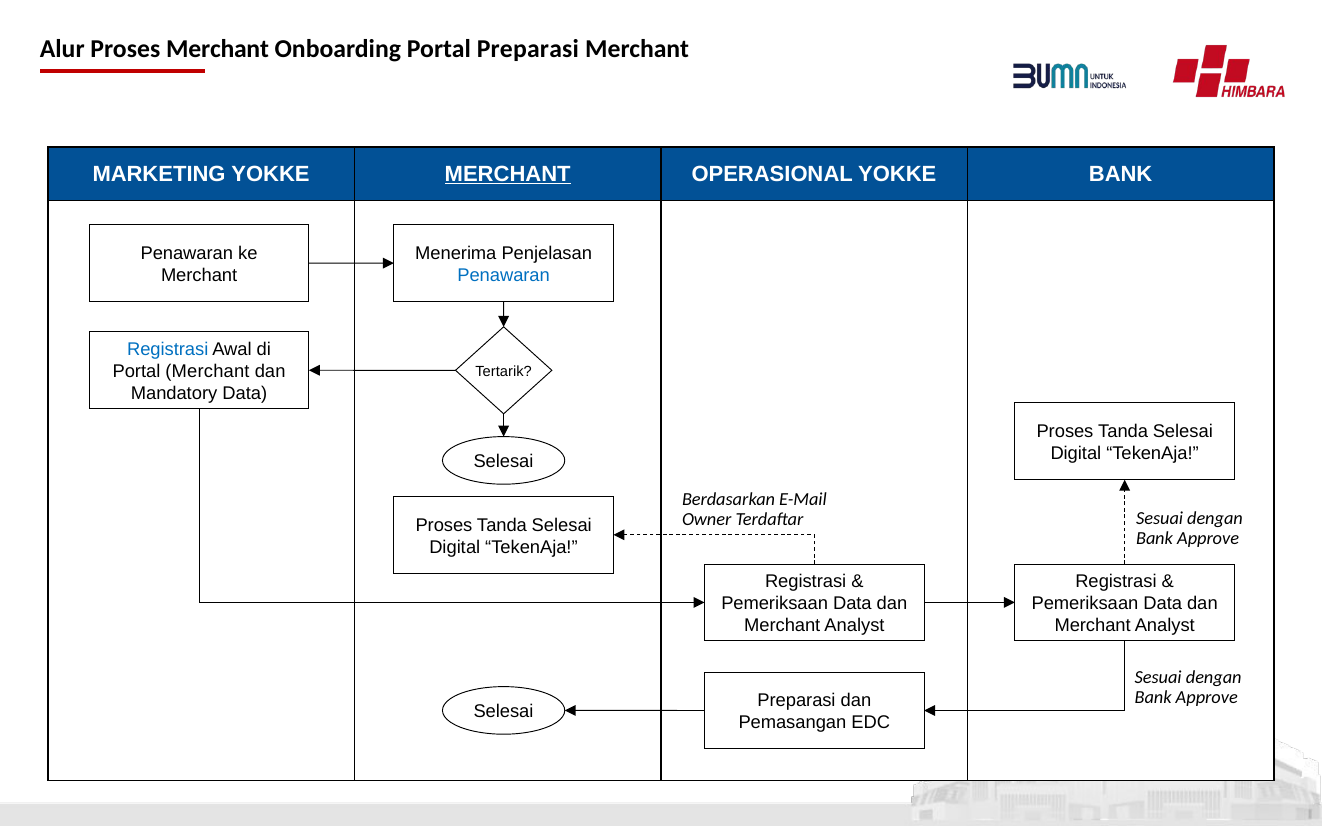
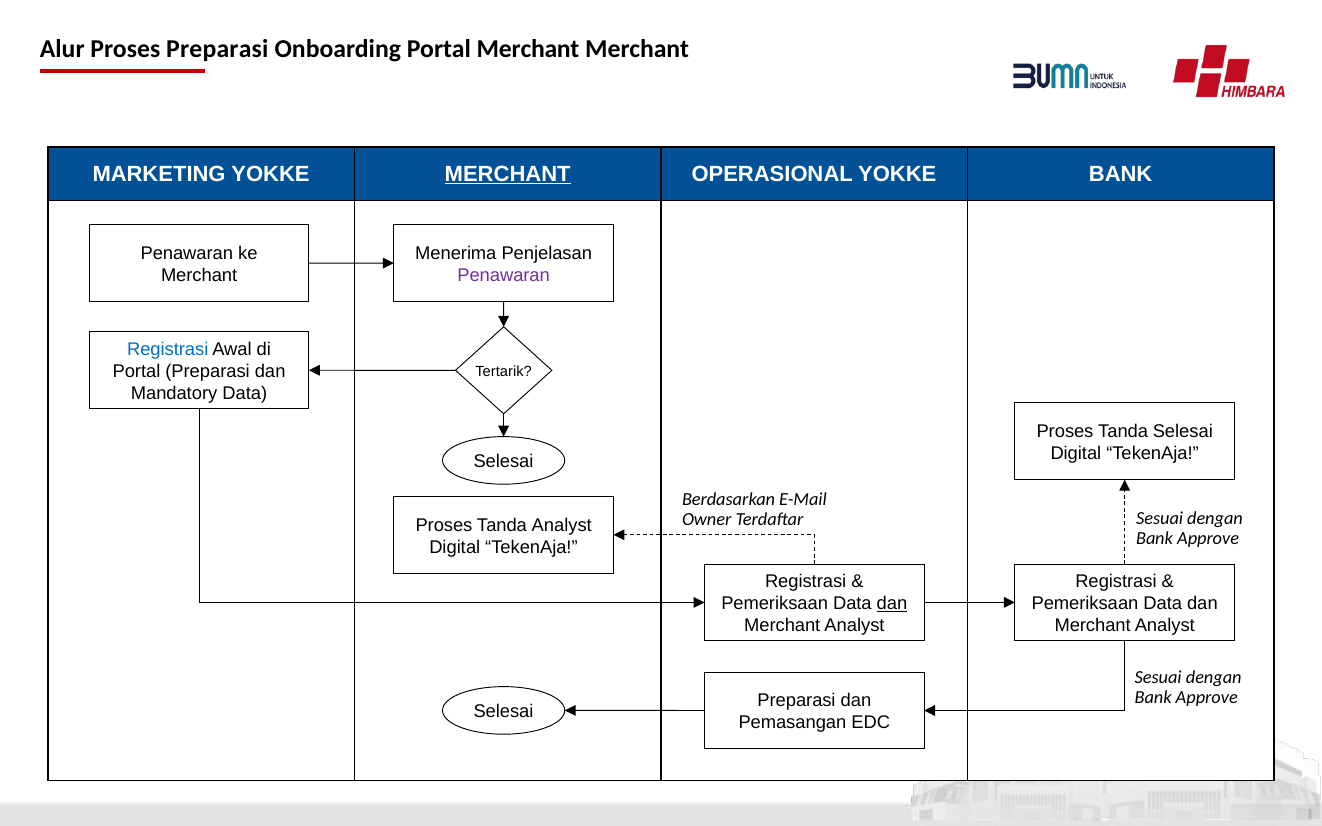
Proses Merchant: Merchant -> Preparasi (217, 49)
Portal Preparasi: Preparasi -> Merchant (528, 49)
Penawaran colour: blue -> purple (504, 276)
Portal Merchant: Merchant -> Preparasi (208, 372)
Selesai: Selesai -> Analyst (562, 525)
dan underline: none -> present (892, 604)
